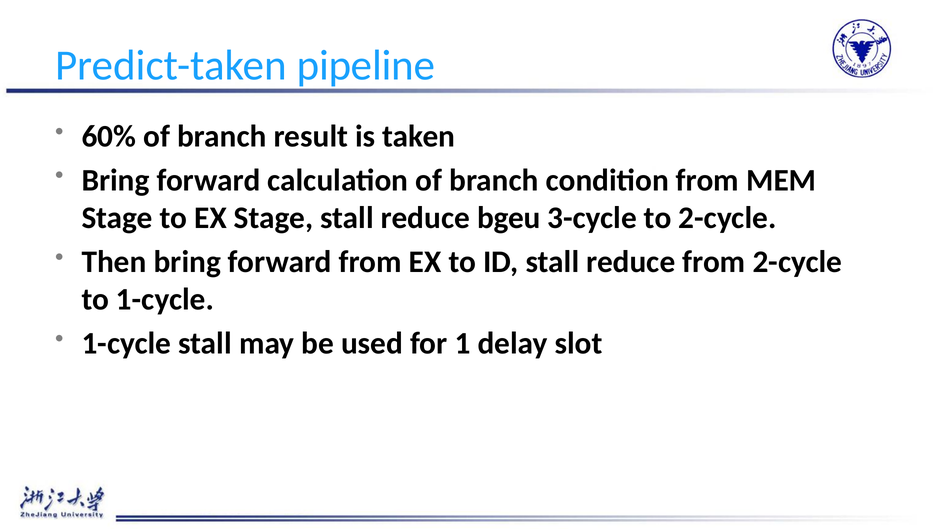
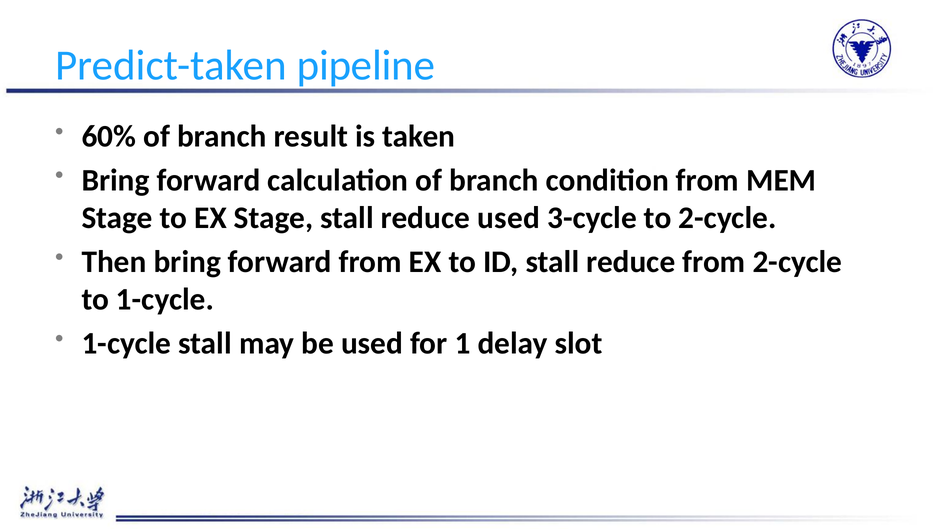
reduce bgeu: bgeu -> used (508, 218)
